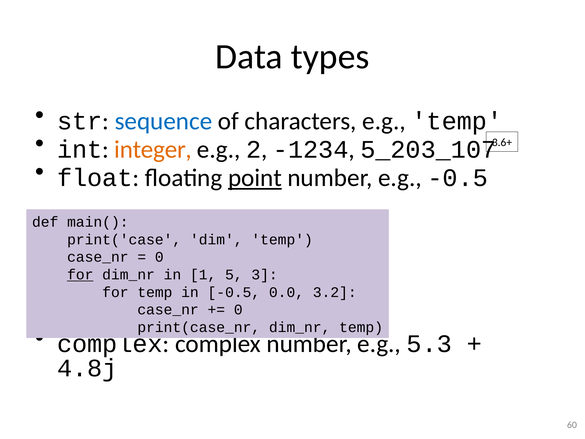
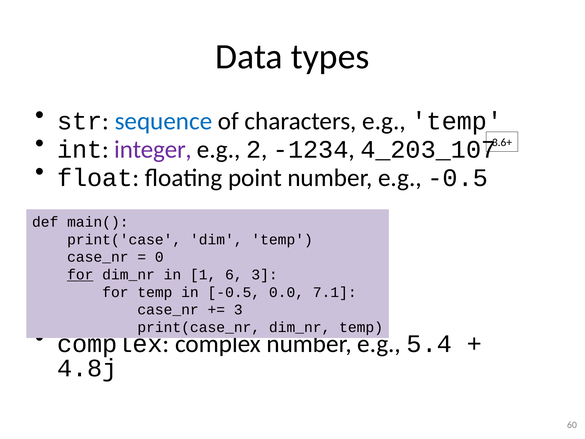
integer colour: orange -> purple (153, 149)
5_203_107: 5_203_107 -> 4_203_107 (428, 149)
point underline: present -> none (255, 178)
5: 5 -> 6 (234, 274)
3.2: 3.2 -> 7.1 (335, 292)
0: 0 -> 3 (238, 310)
5.3: 5.3 -> 5.4 (429, 344)
